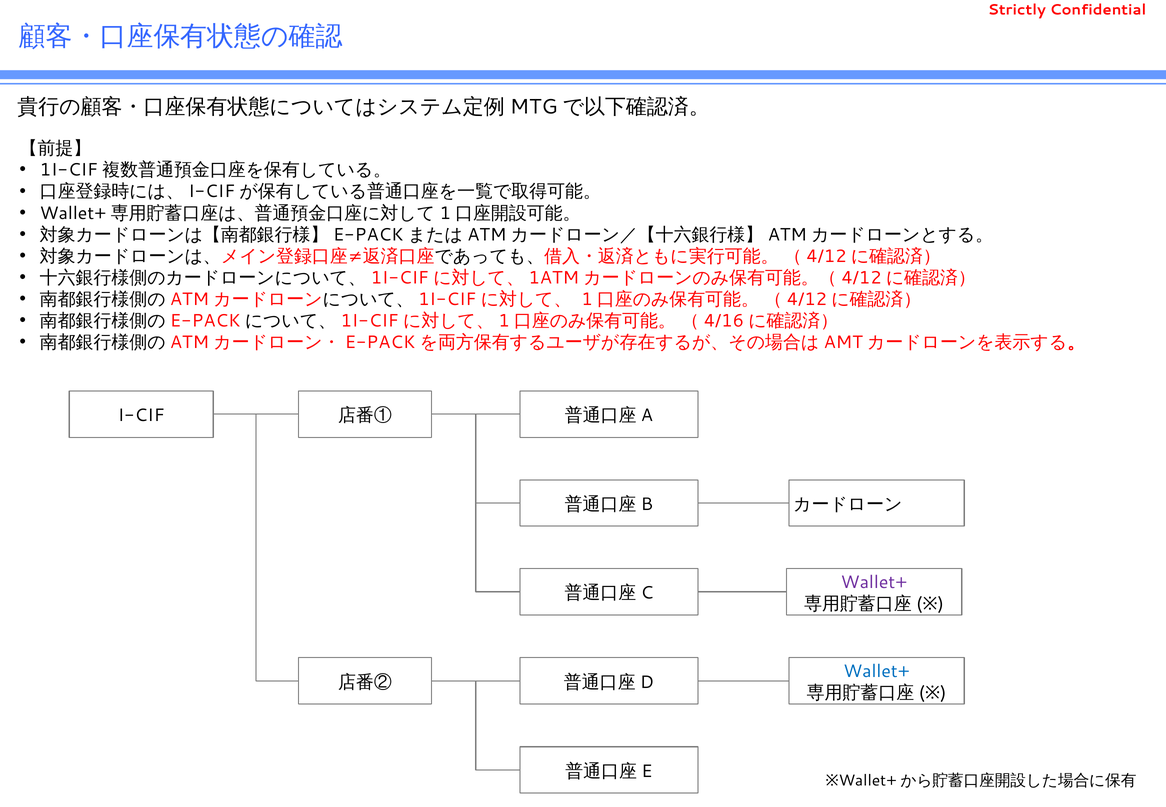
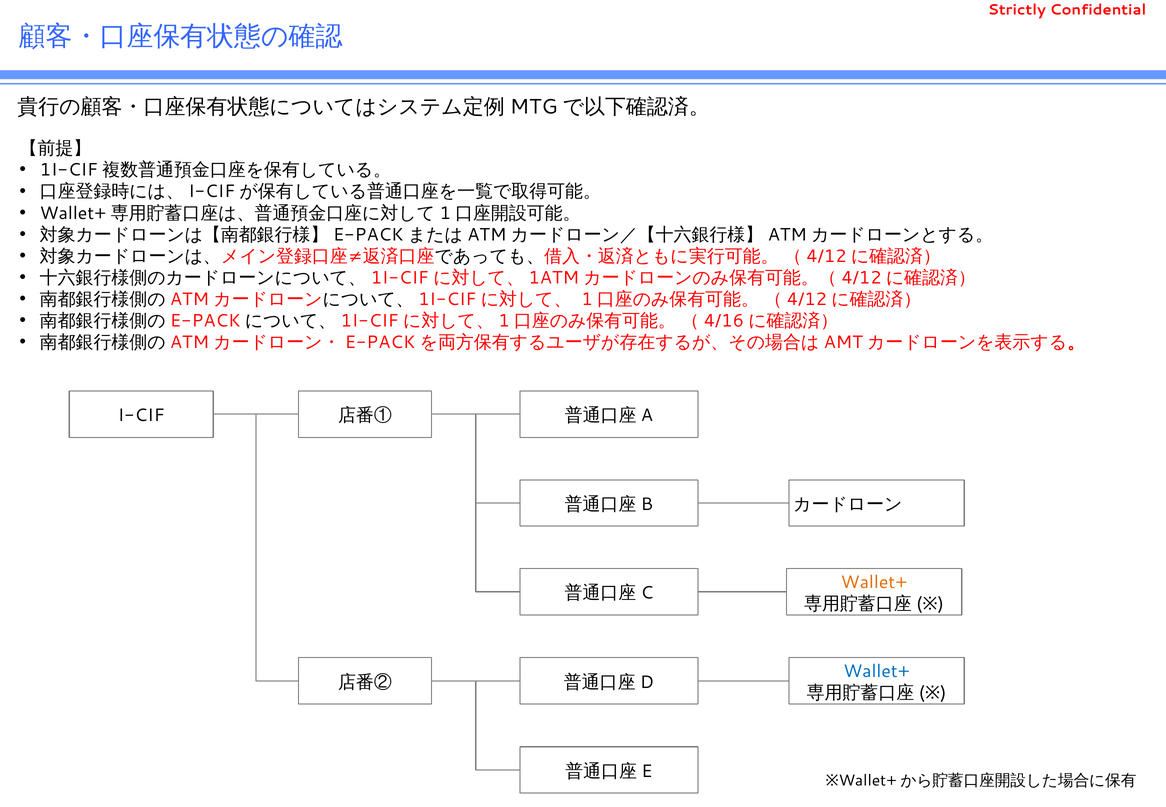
Wallet+ colour: purple -> orange (874, 582)
